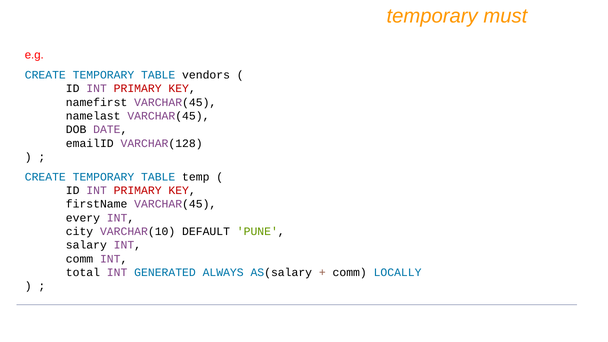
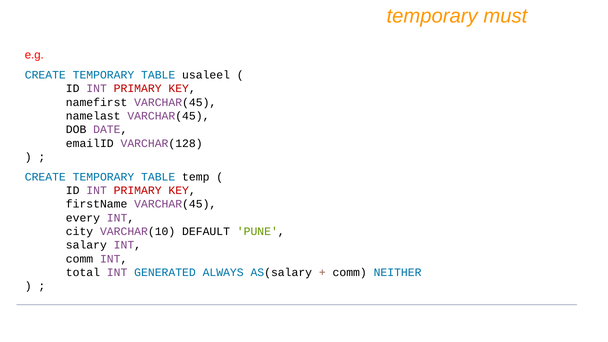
vendors: vendors -> usaleel (206, 75)
LOCALLY: LOCALLY -> NEITHER (398, 273)
